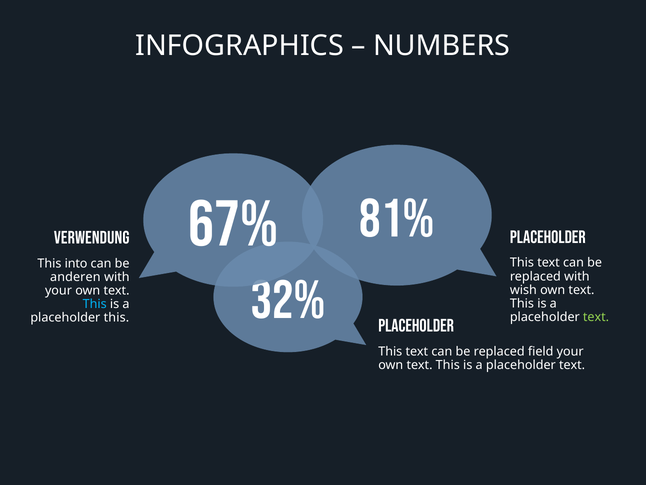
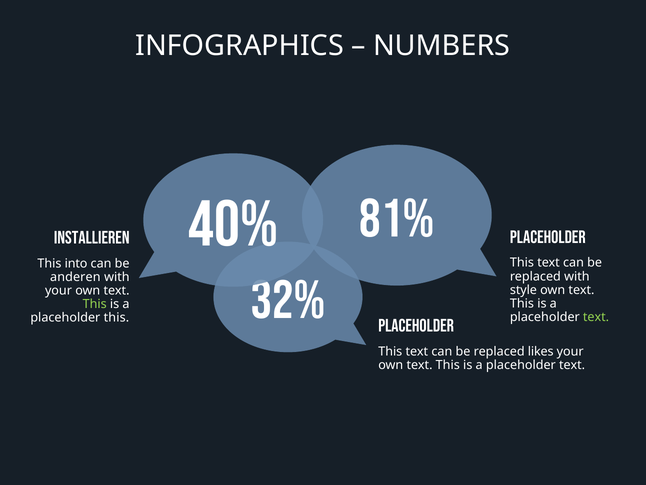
67%: 67% -> 40% (233, 224)
Verwendung: Verwendung -> Installieren (92, 238)
wish: wish -> style (523, 290)
This colour: light blue -> light green (95, 304)
field: field -> likes (541, 351)
